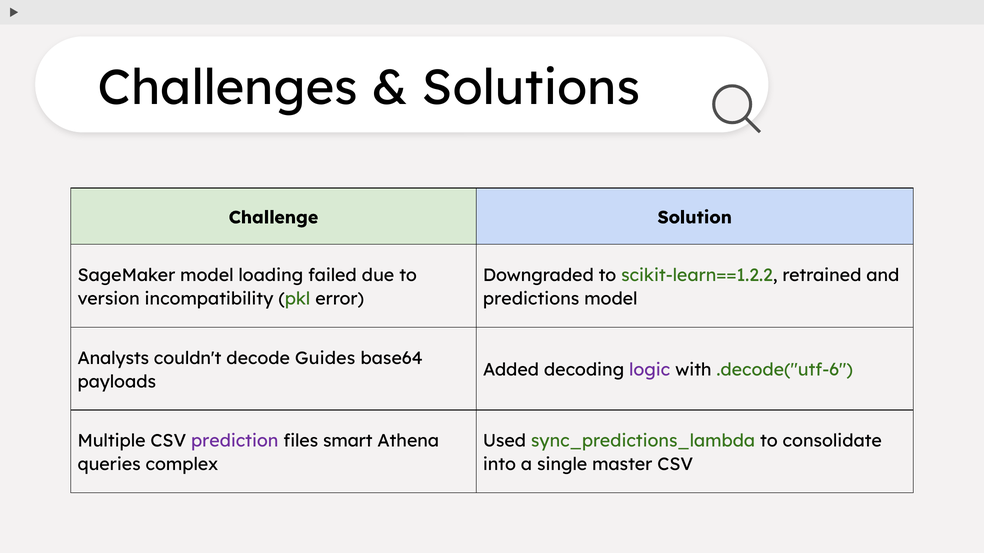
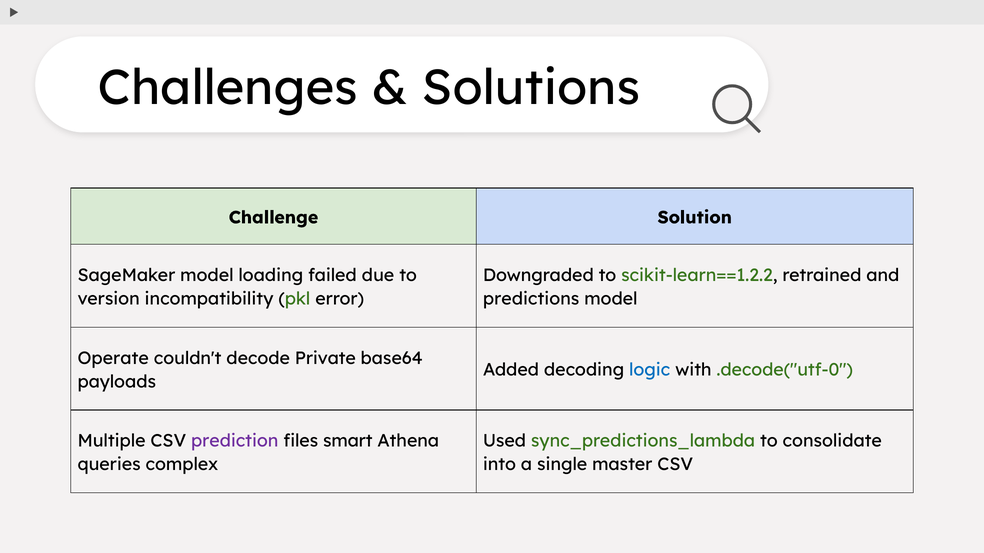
Analysts: Analysts -> Operate (113, 359)
Guides: Guides -> Private (325, 359)
logic colour: purple -> blue (650, 370)
.decode("utf-6: .decode("utf-6 -> .decode("utf-0 (785, 370)
